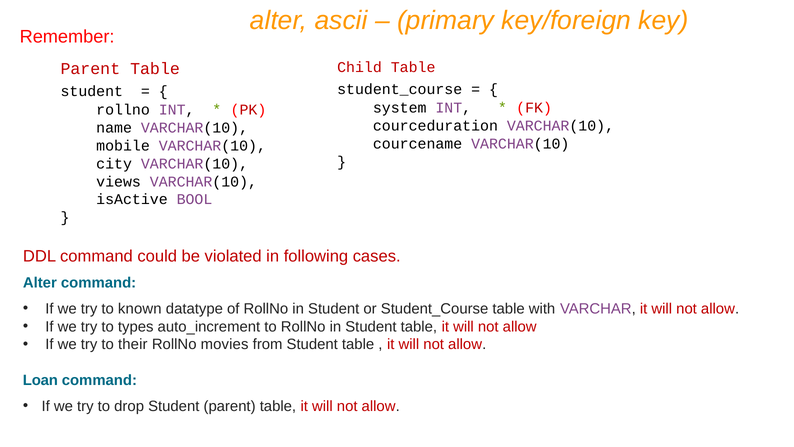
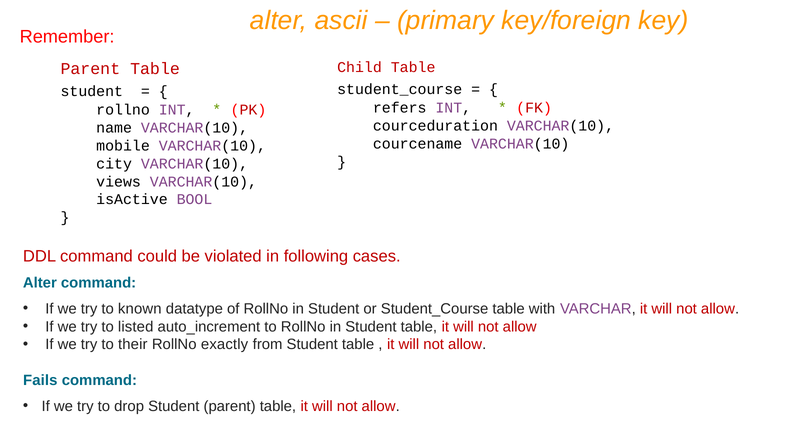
system: system -> refers (400, 108)
types: types -> listed (136, 326)
movies: movies -> exactly (225, 344)
Loan: Loan -> Fails (40, 380)
